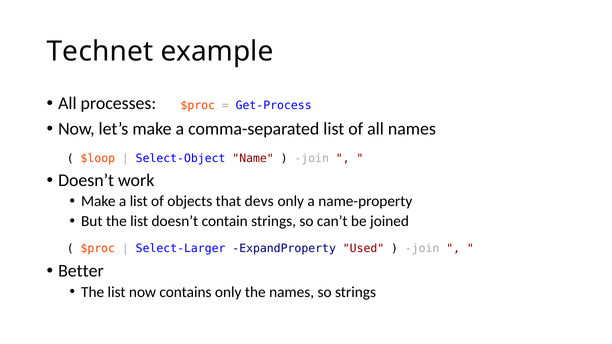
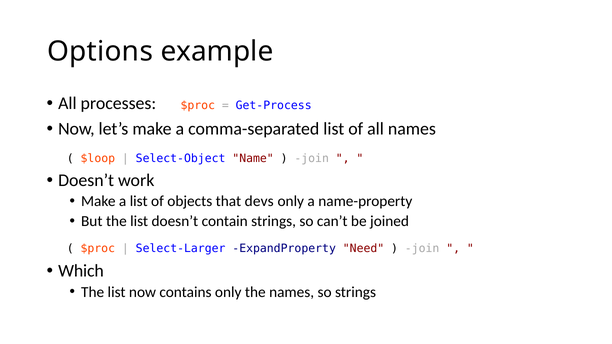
Technet: Technet -> Options (100, 51)
Used: Used -> Need (364, 249)
Better: Better -> Which (81, 271)
